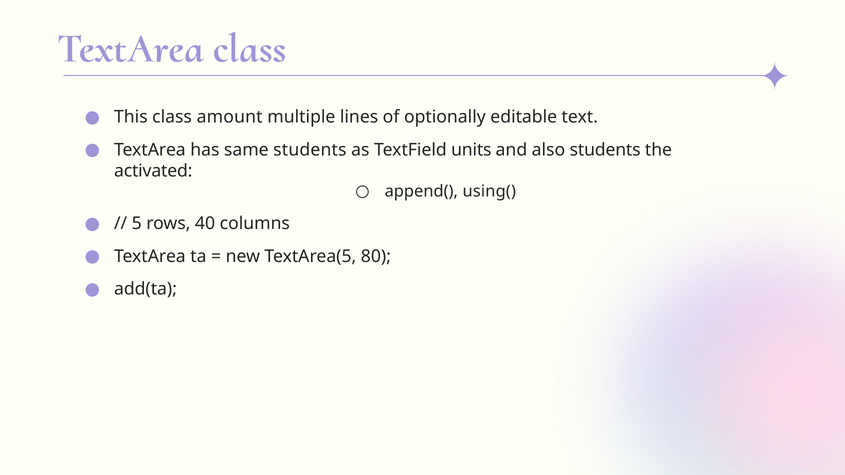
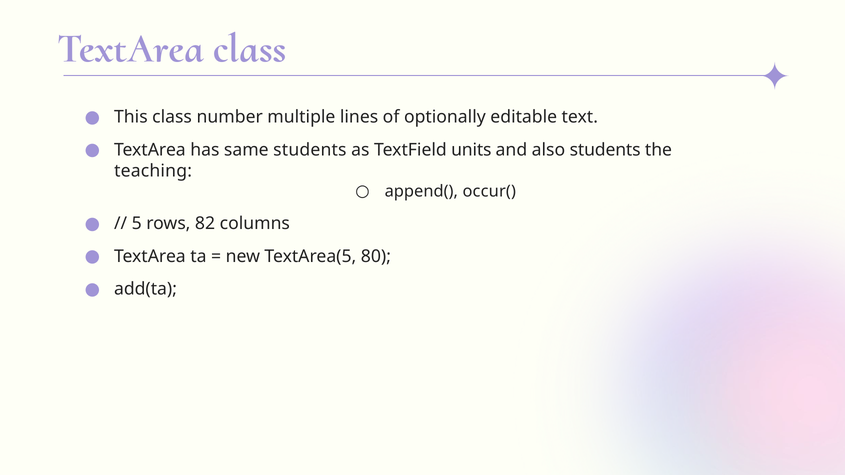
amount: amount -> number (230, 117)
activated: activated -> teaching (153, 171)
using(: using( -> occur( (489, 191)
40: 40 -> 82 (205, 224)
